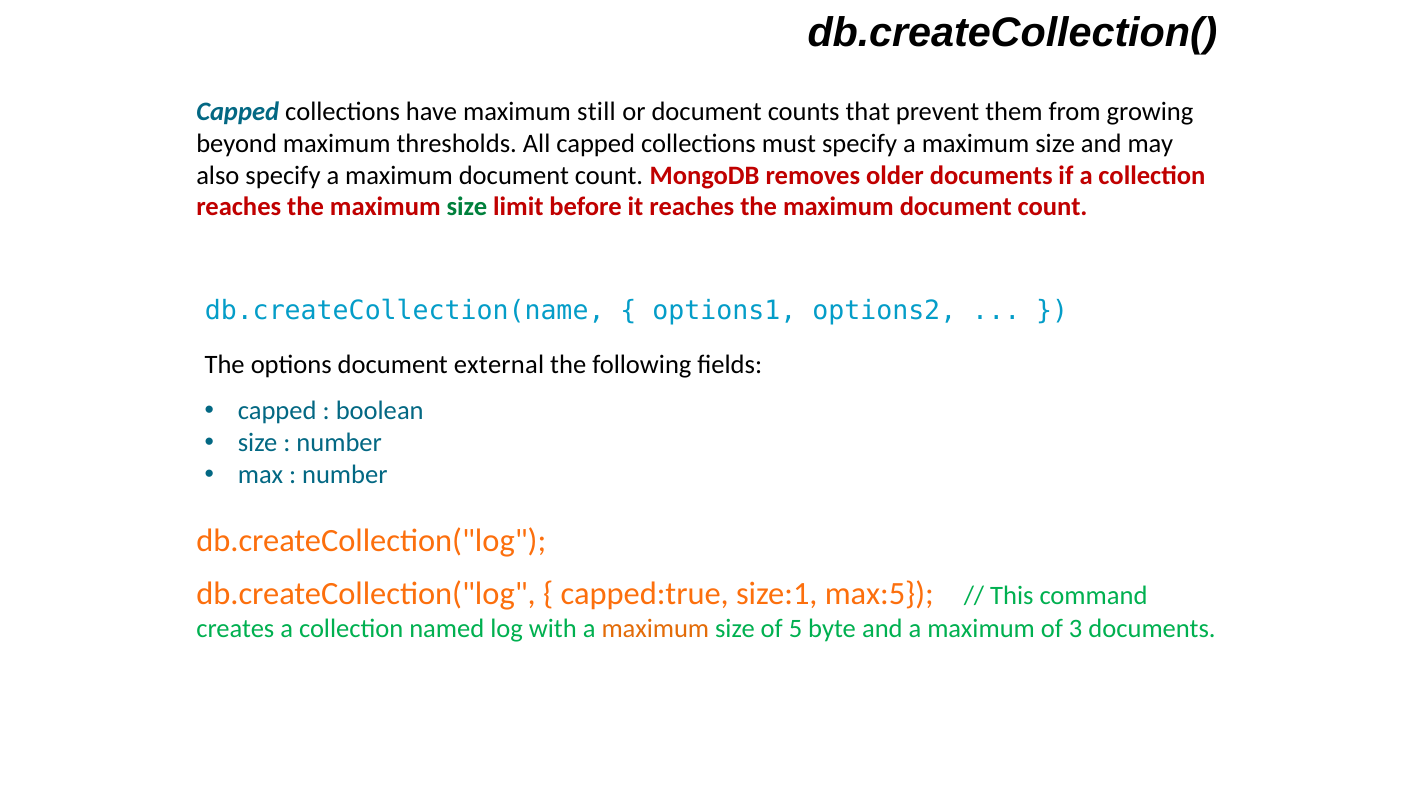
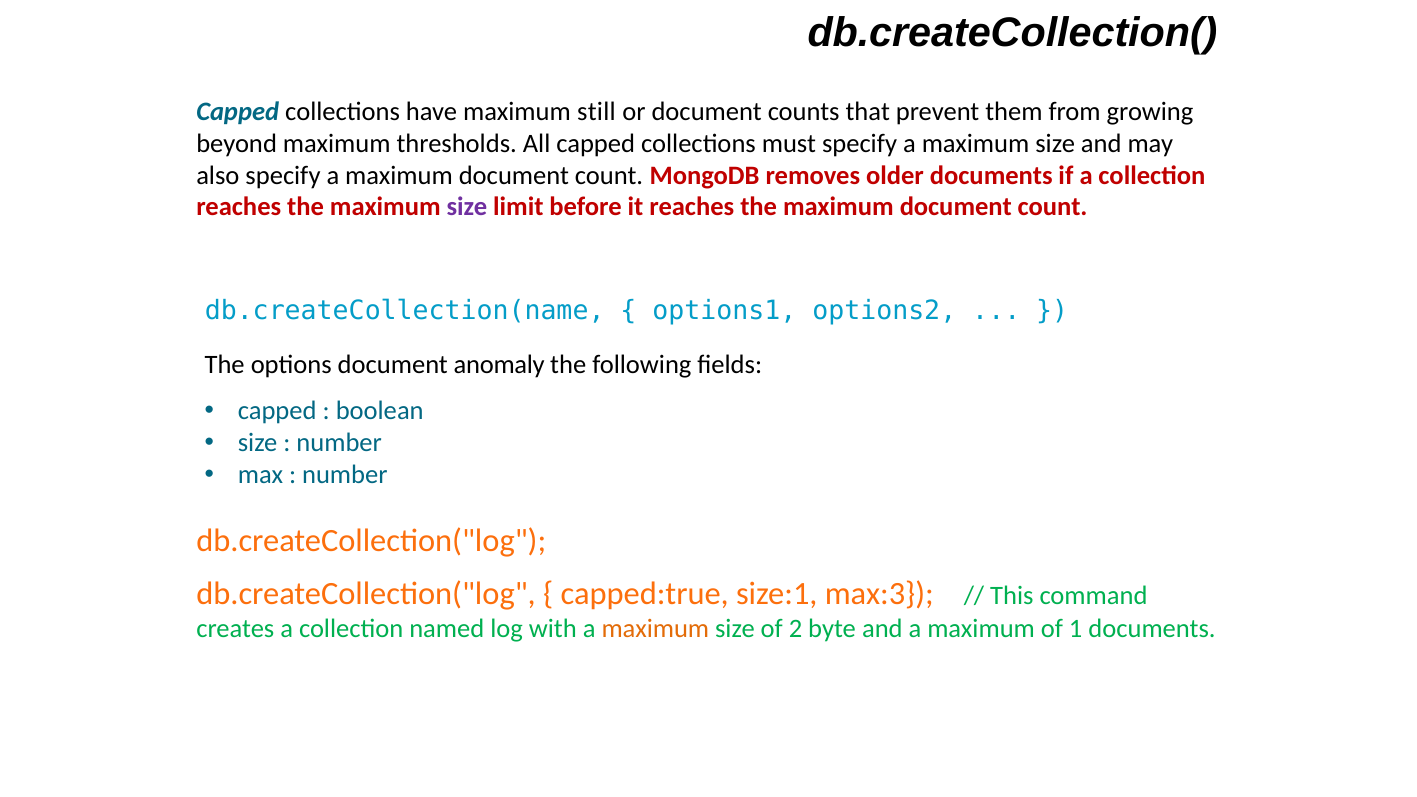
size colour: green -> purple (467, 207)
external: external -> anomaly (499, 365)
max:5: max:5 -> max:3 (879, 594)
5: 5 -> 2 (795, 629)
3: 3 -> 1 (1076, 629)
